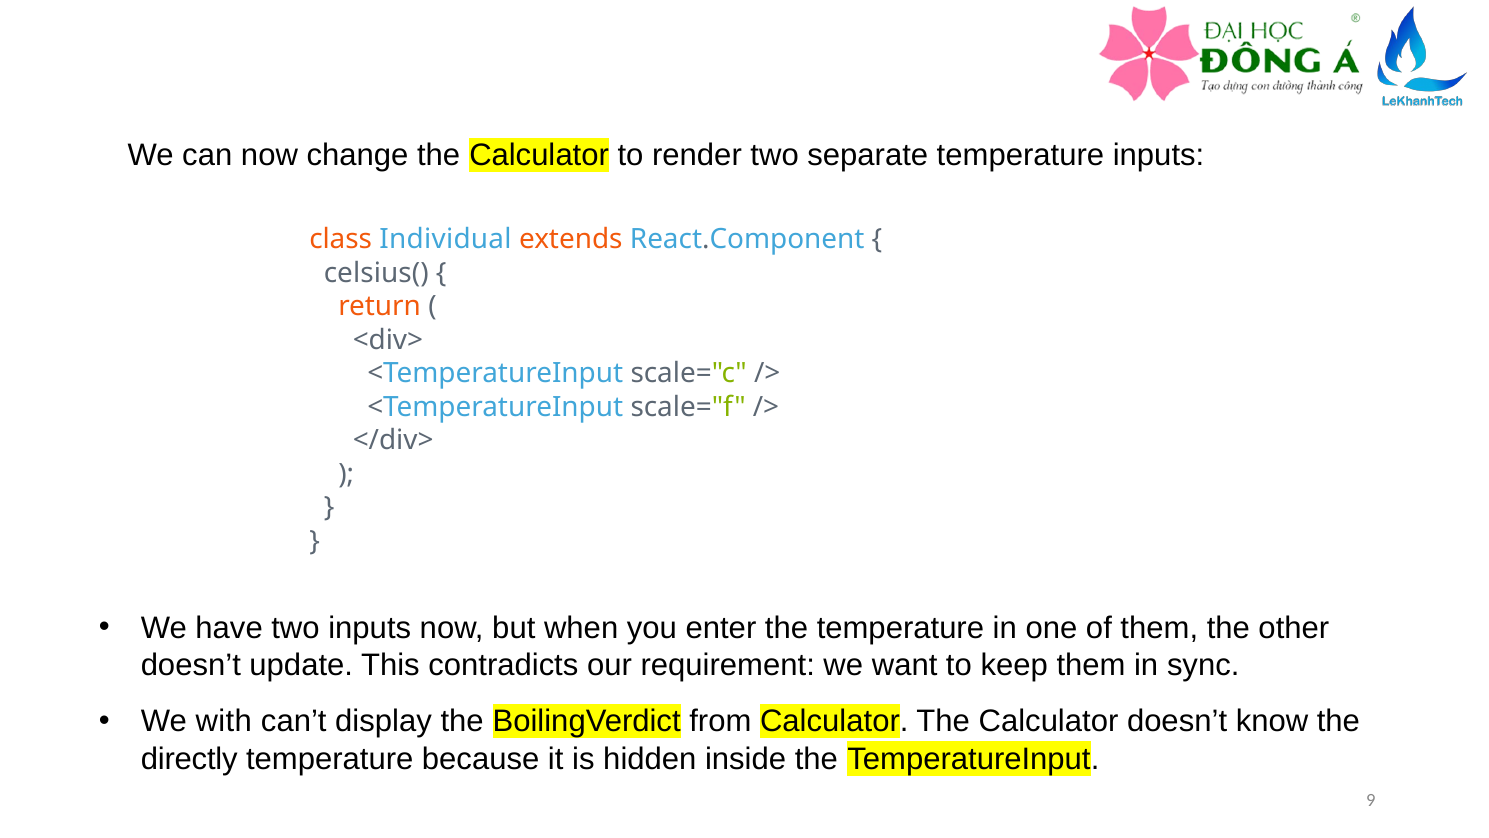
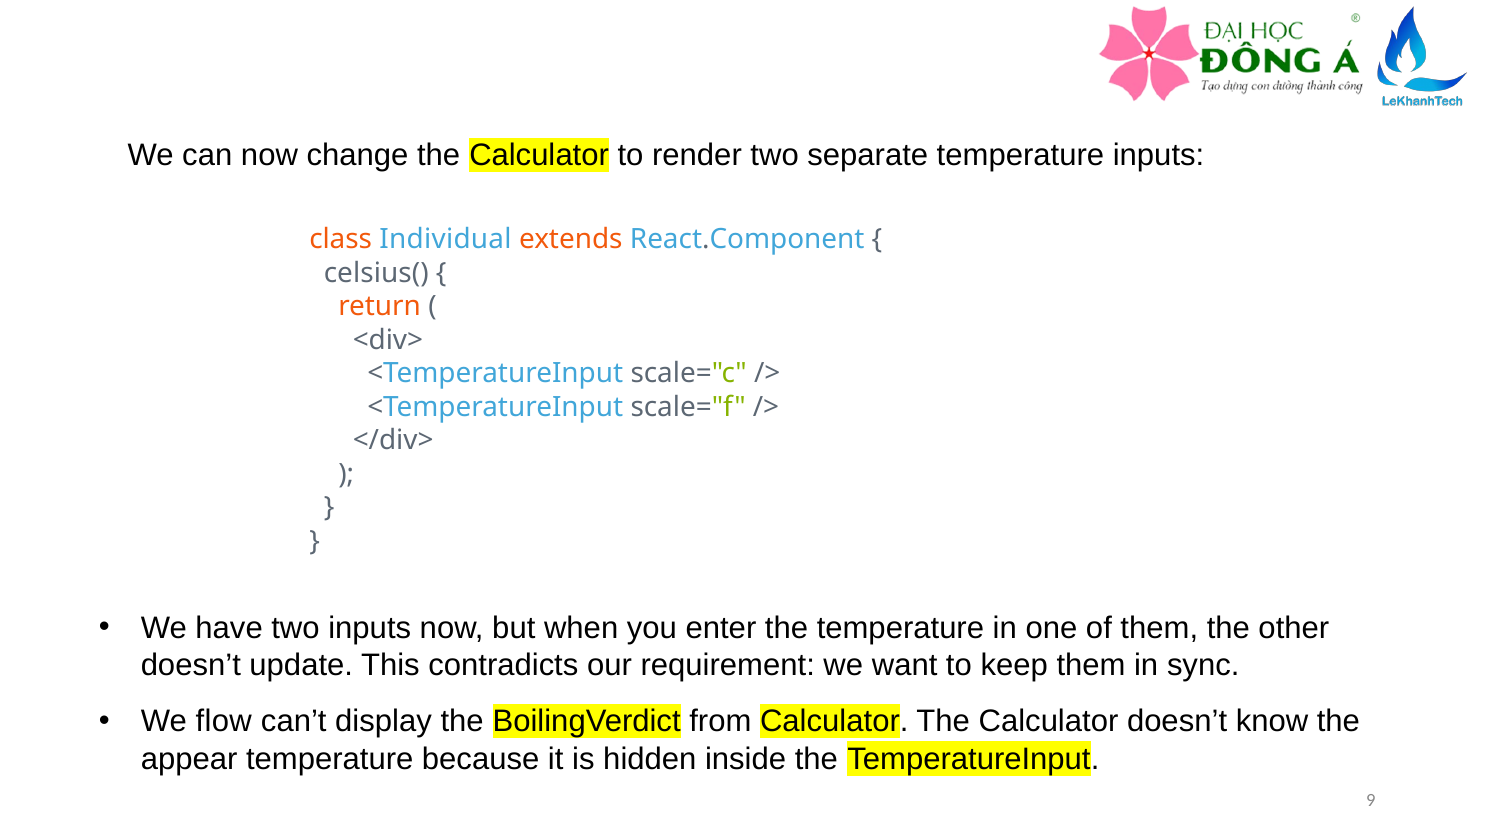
with: with -> flow (224, 721)
directly: directly -> appear (189, 759)
